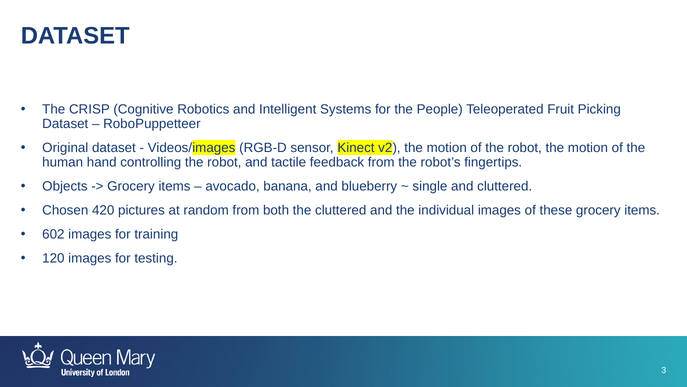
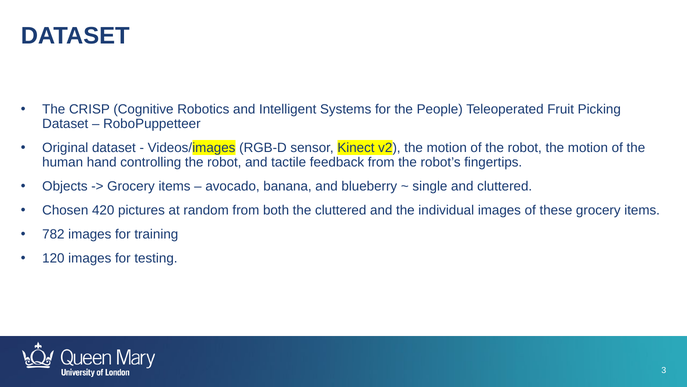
602: 602 -> 782 (53, 234)
